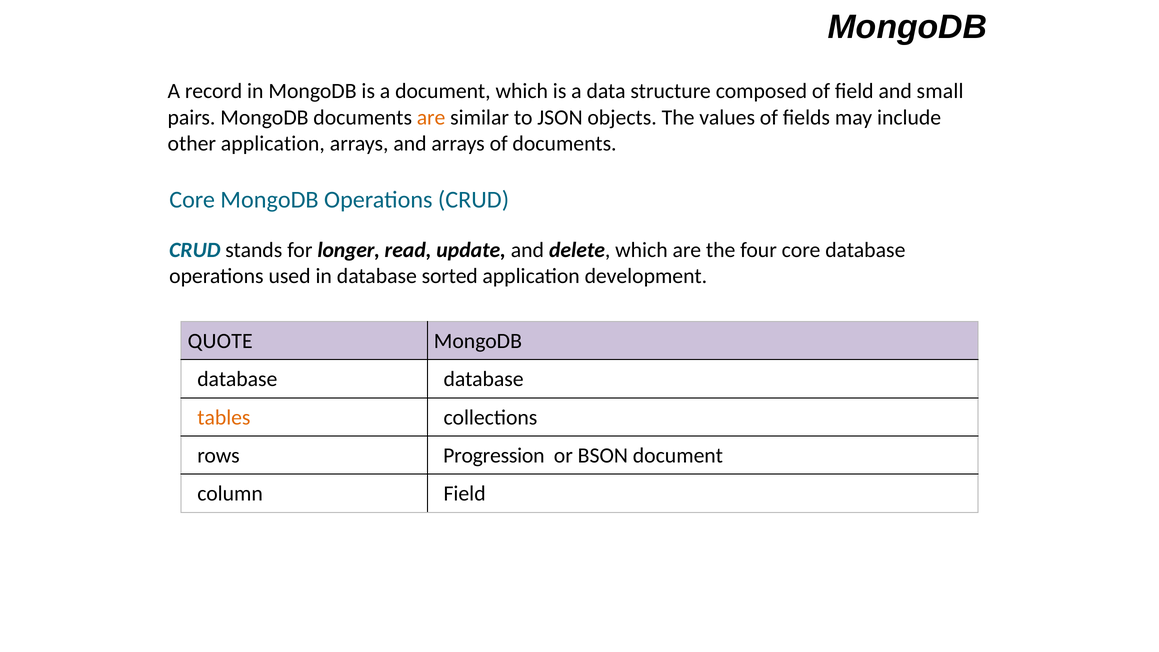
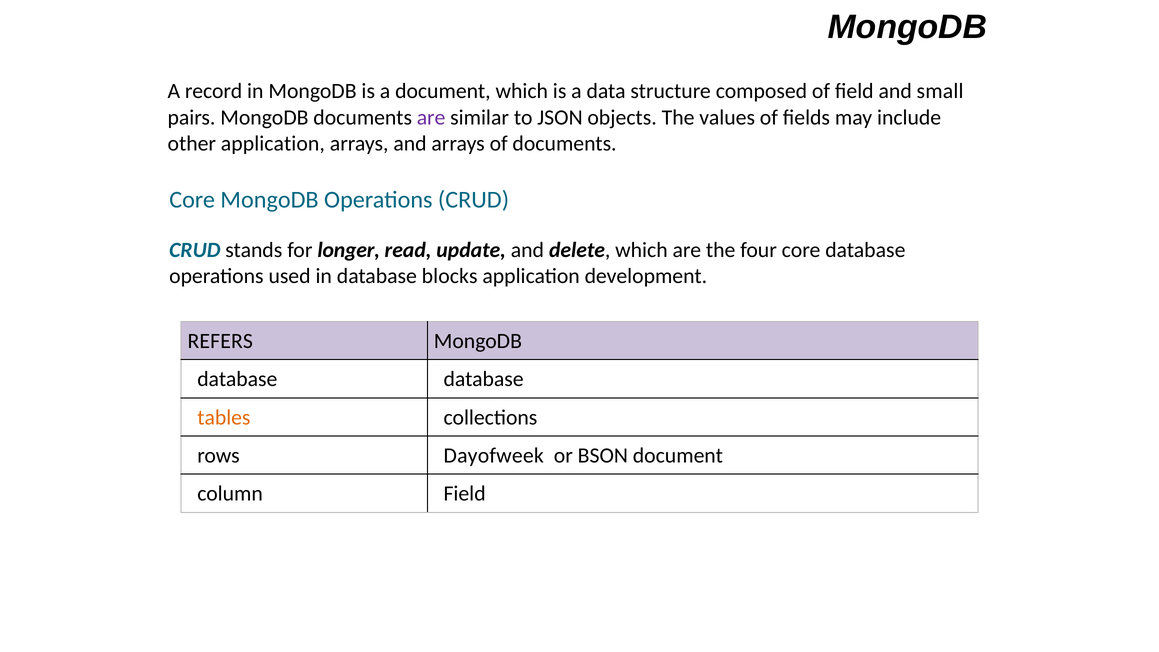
are colour: orange -> purple (431, 117)
sorted: sorted -> blocks (450, 276)
QUOTE: QUOTE -> REFERS (220, 341)
Progression: Progression -> Dayofweek (494, 456)
